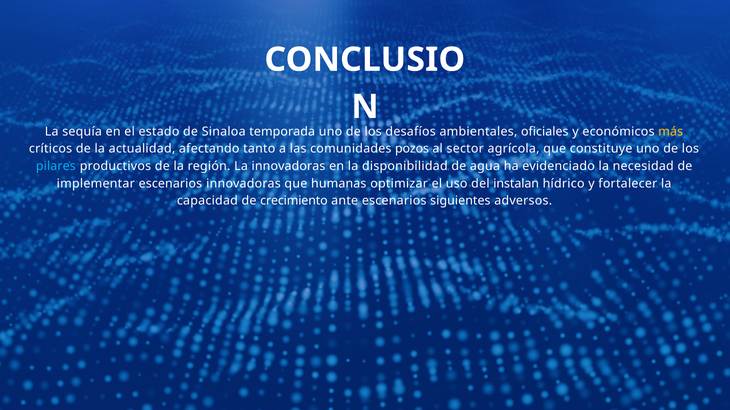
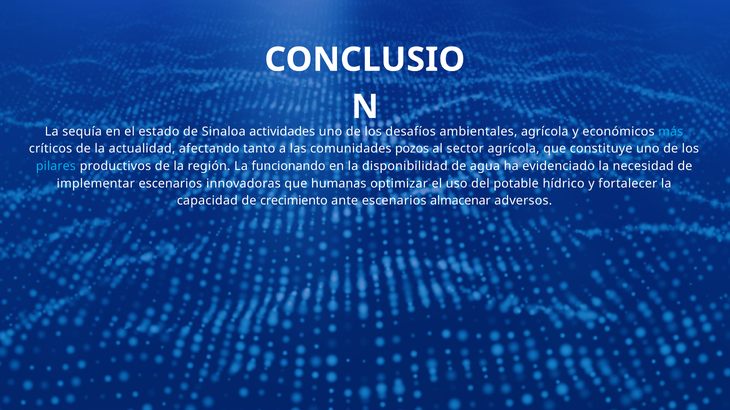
temporada: temporada -> actividades (282, 132)
ambientales oficiales: oficiales -> agrícola (545, 132)
más colour: yellow -> light blue (671, 132)
La innovadoras: innovadoras -> funcionando (289, 166)
instalan: instalan -> potable (516, 184)
siguientes: siguientes -> almacenar (460, 201)
